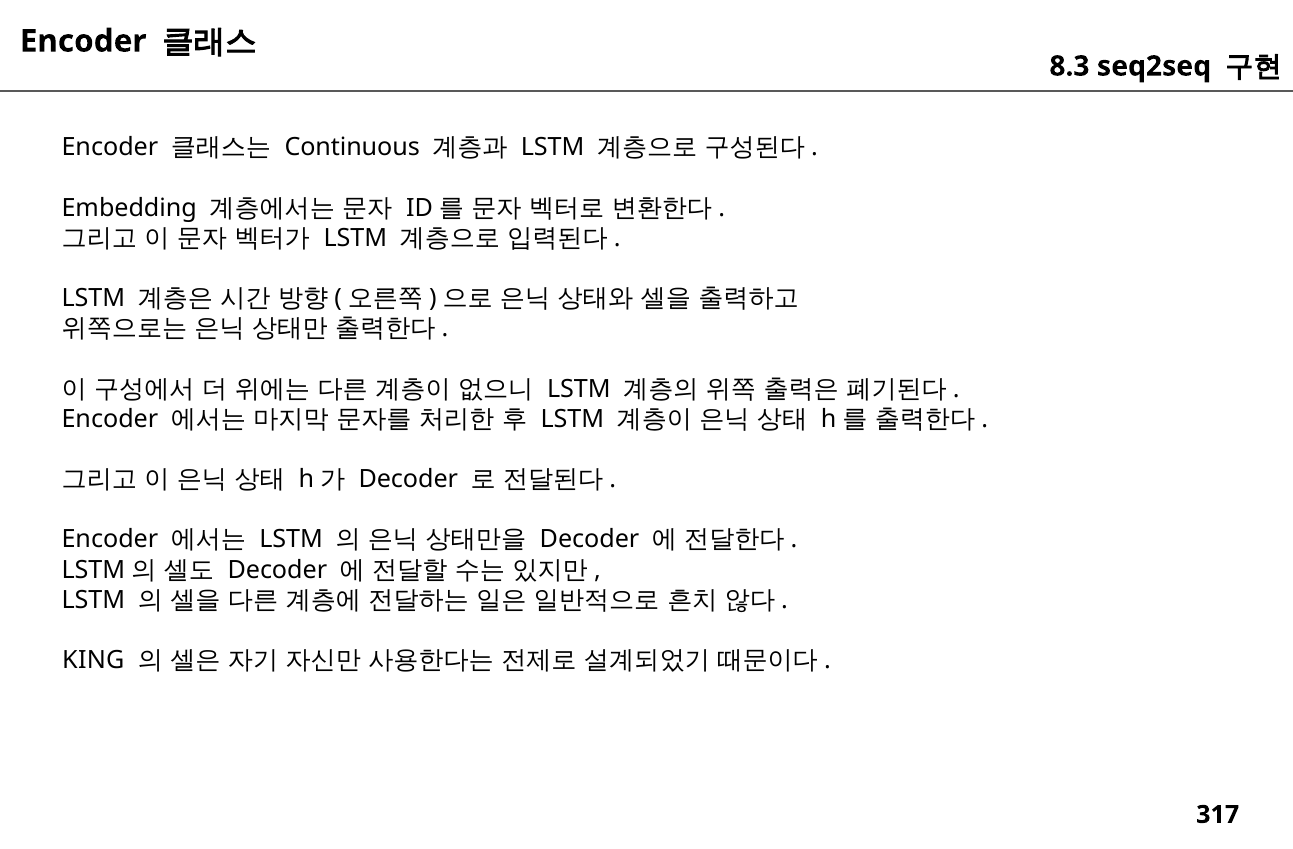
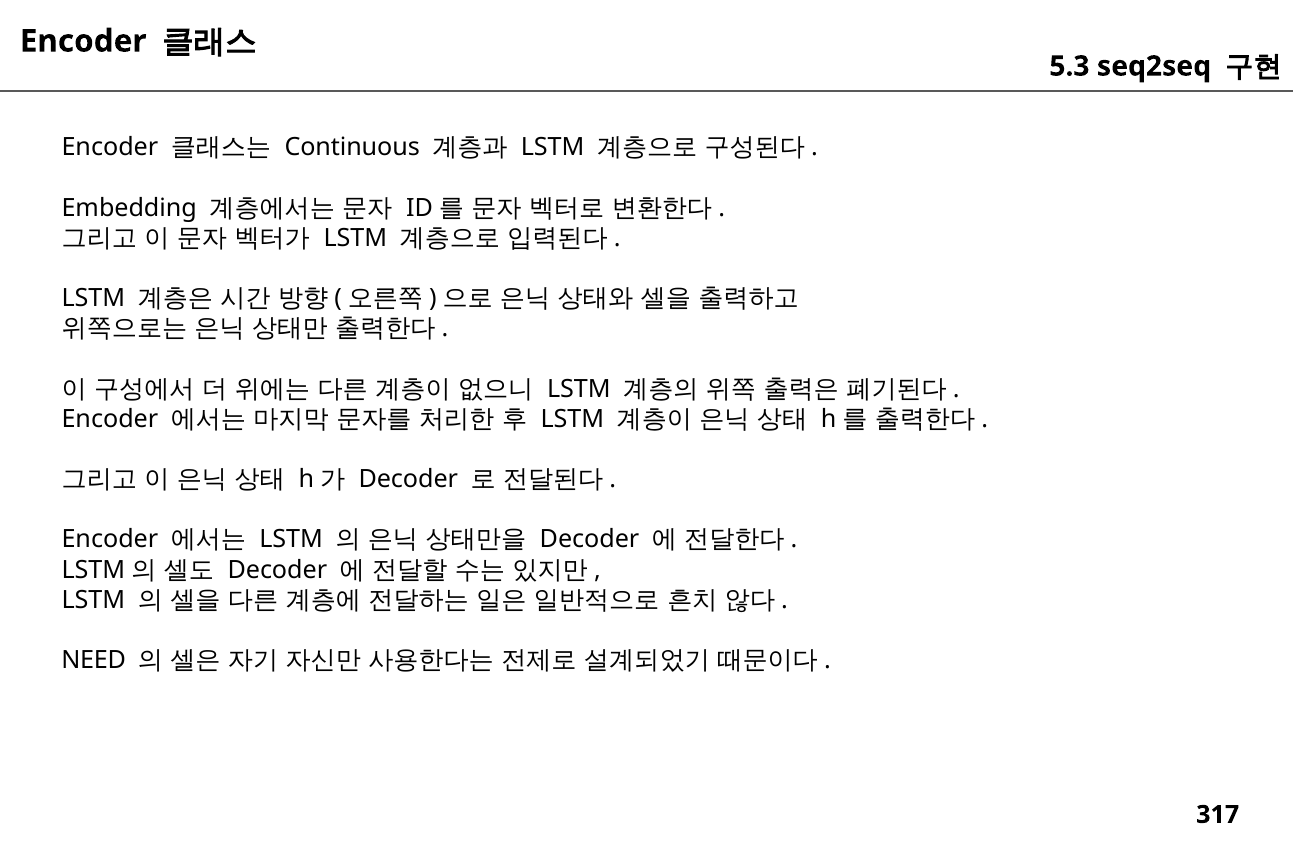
8.3: 8.3 -> 5.3 (1069, 66)
KING: KING -> NEED (94, 661)
